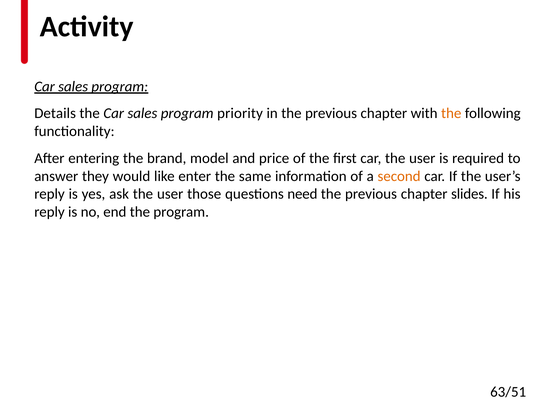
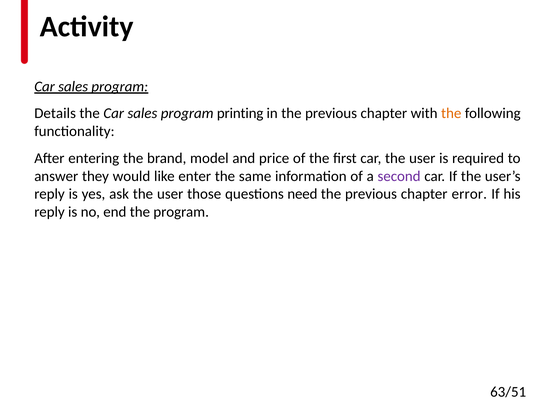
priority: priority -> printing (240, 113)
second colour: orange -> purple (399, 176)
slides: slides -> error (469, 194)
